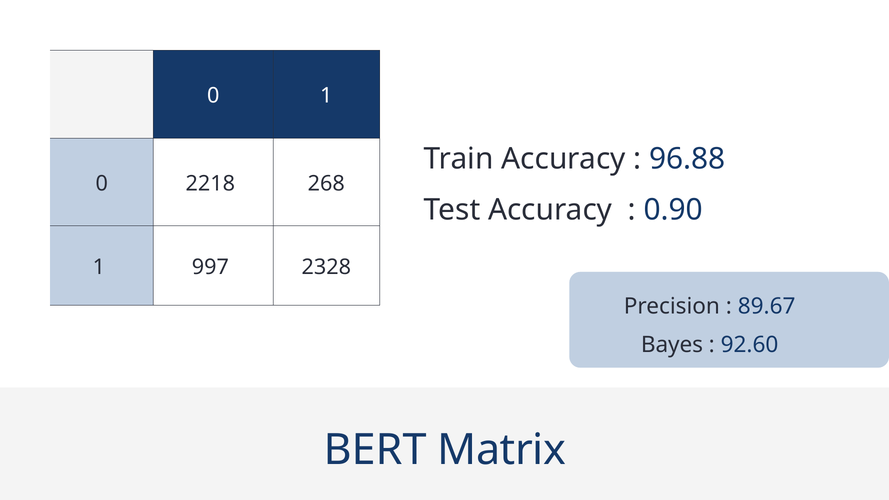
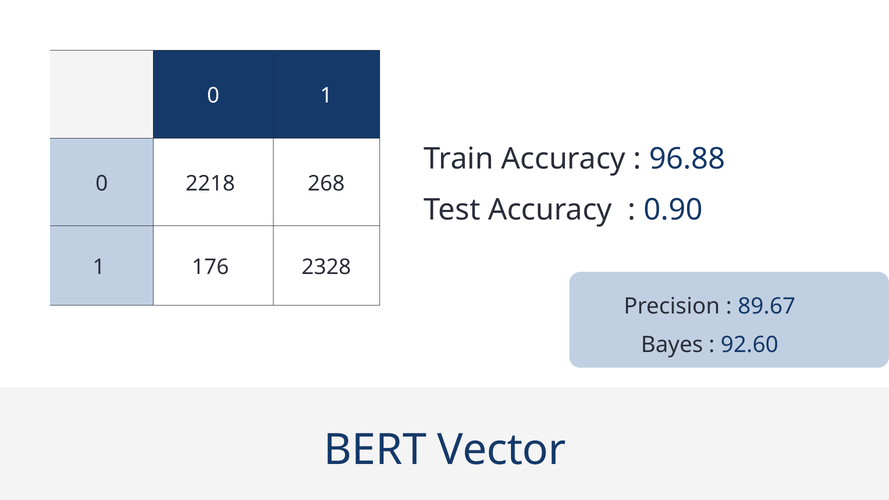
997: 997 -> 176 (210, 267)
Matrix: Matrix -> Vector (502, 450)
